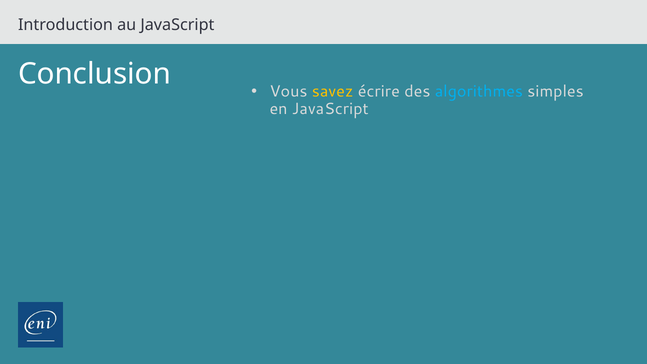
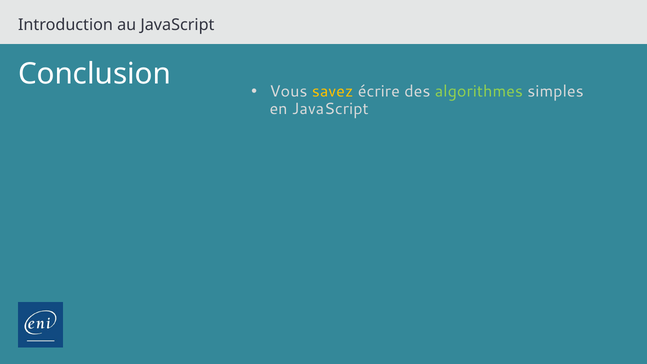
algorithmes colour: light blue -> light green (479, 91)
